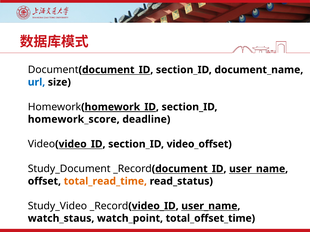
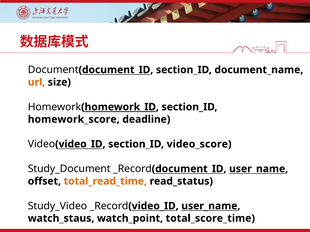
url colour: blue -> orange (36, 82)
video_offset: video_offset -> video_score (199, 144)
total_offset_time: total_offset_time -> total_score_time (210, 219)
